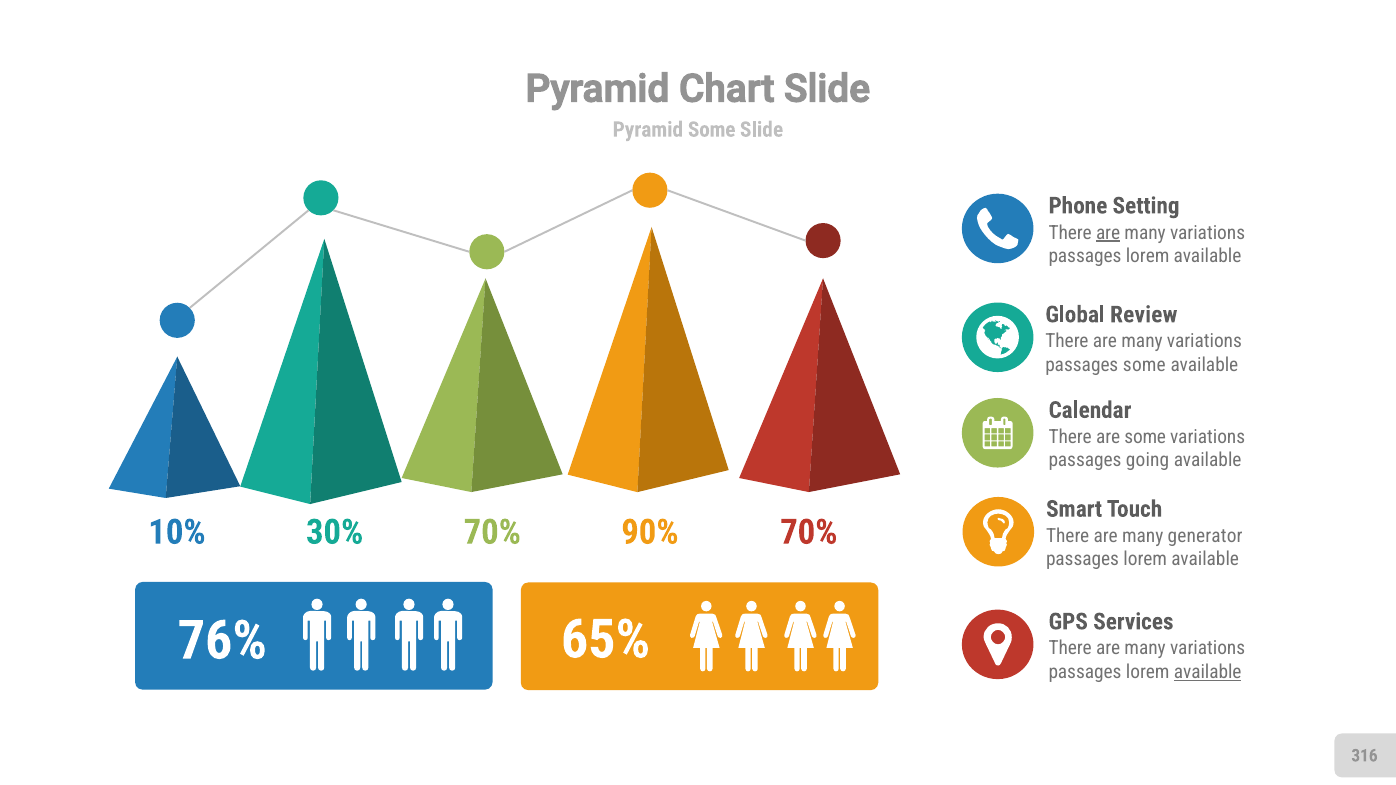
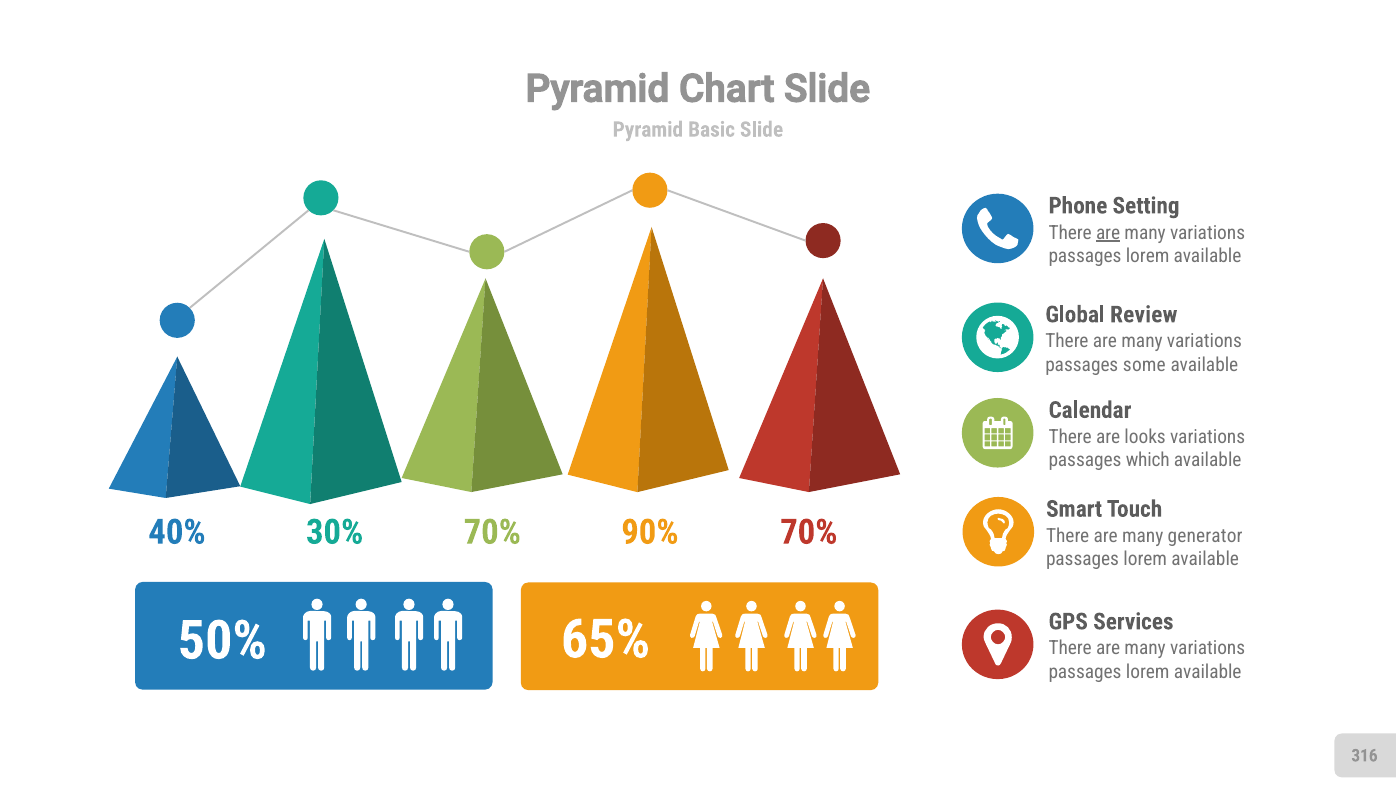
Pyramid Some: Some -> Basic (712, 130)
are some: some -> looks (1145, 437)
going: going -> which (1148, 460)
10%: 10% -> 40% (177, 532)
76%: 76% -> 50% (222, 641)
available underline: present -> none (1208, 672)
